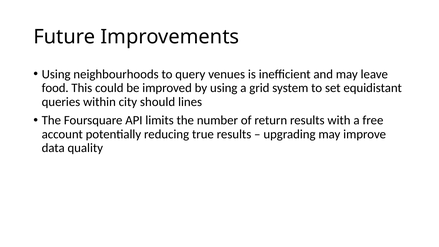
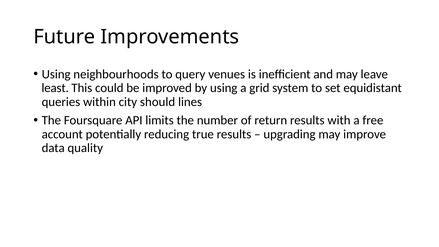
food: food -> least (55, 88)
